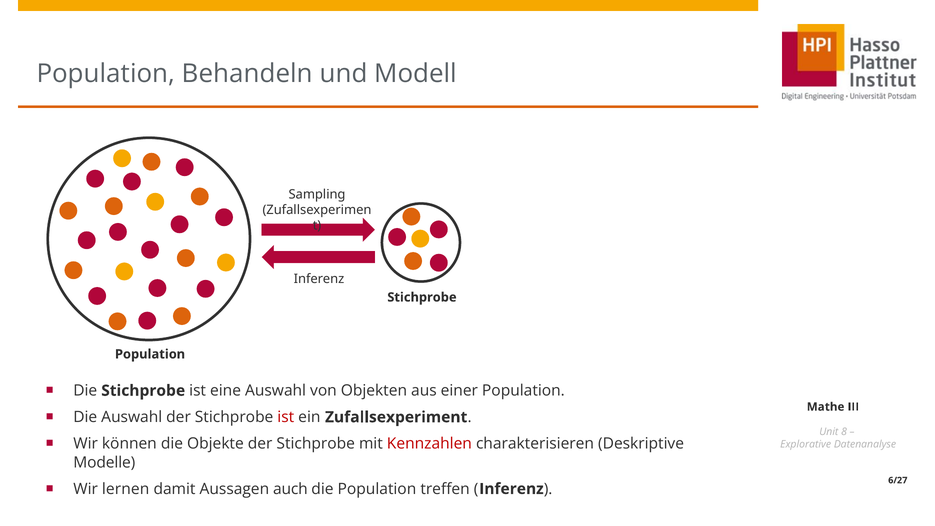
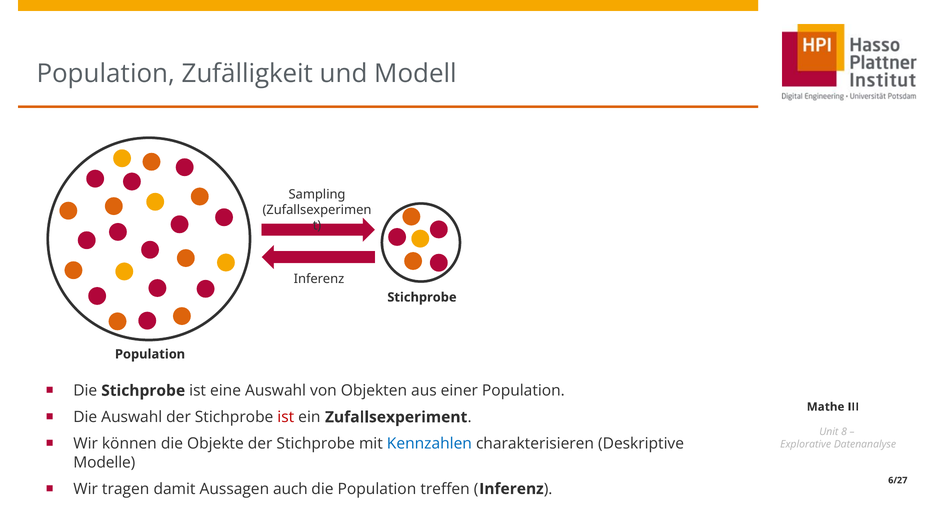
Behandeln: Behandeln -> Zufälligkeit (247, 74)
Kennzahlen colour: red -> blue (429, 444)
lernen: lernen -> tragen (126, 489)
